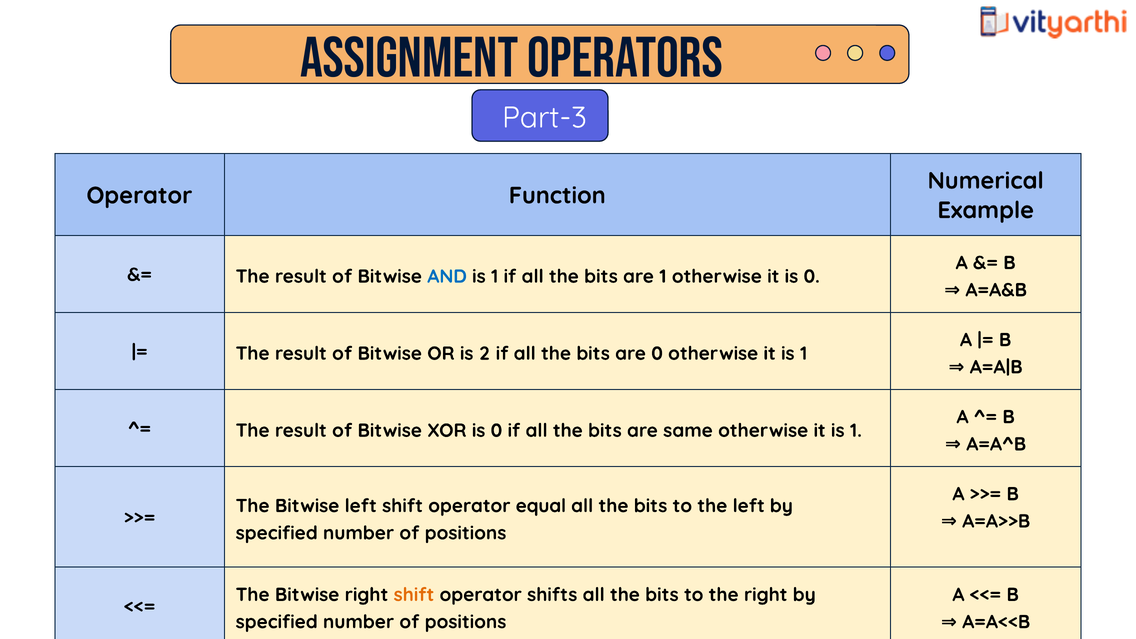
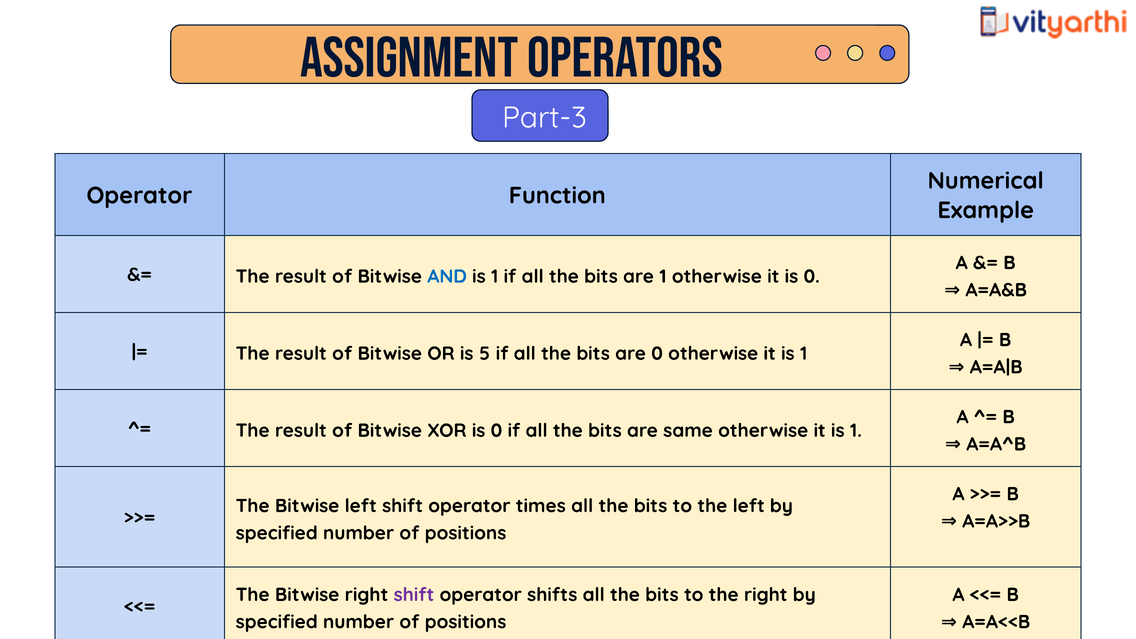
2: 2 -> 5 (485, 354)
equal: equal -> times (541, 506)
shift colour: orange -> purple (414, 595)
